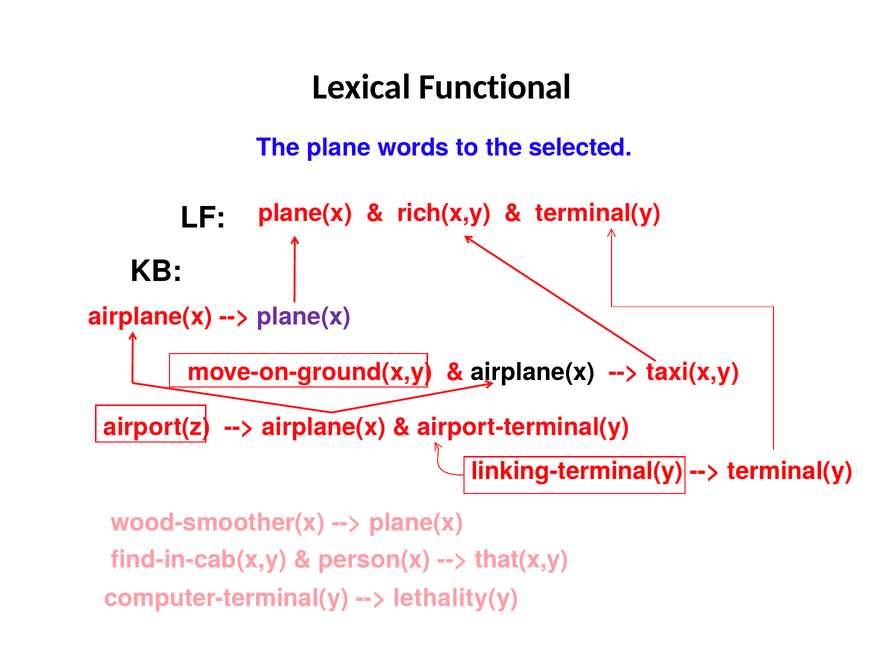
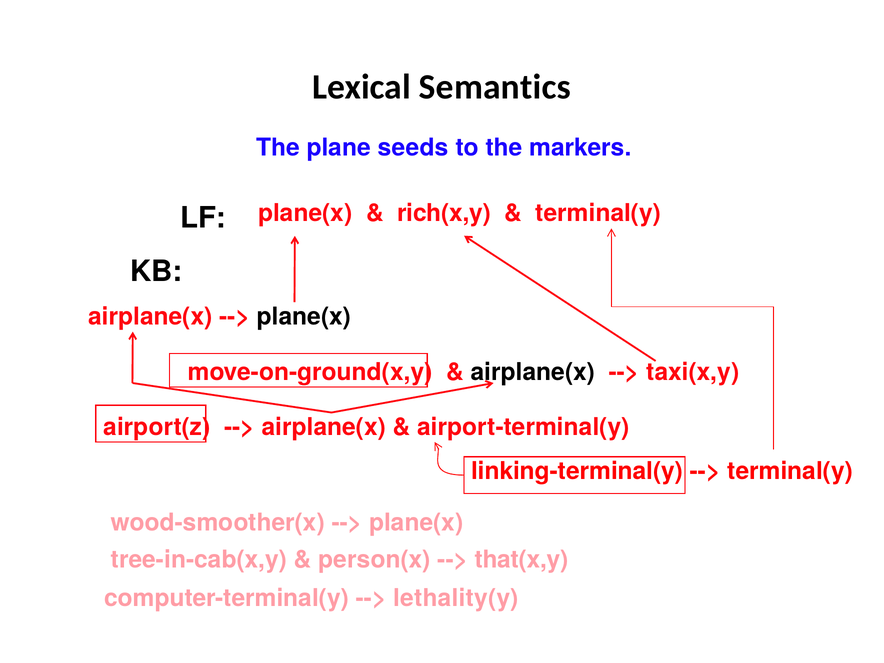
Functional: Functional -> Semantics (495, 87)
words: words -> seeds (413, 148)
selected: selected -> markers (580, 148)
plane(x colour: purple -> black (304, 316)
find-in-cab(x,y: find-in-cab(x,y -> tree-in-cab(x,y (199, 559)
